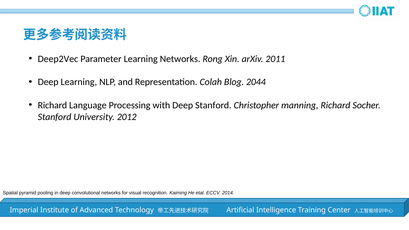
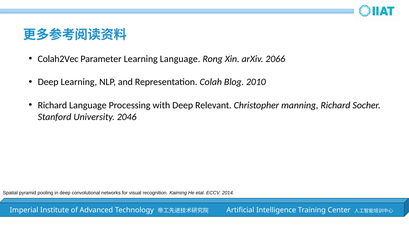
Deep2Vec: Deep2Vec -> Colah2Vec (58, 59)
Learning Networks: Networks -> Language (180, 59)
2011: 2011 -> 2066 (275, 59)
2044: 2044 -> 2010 (256, 82)
Deep Stanford: Stanford -> Relevant (213, 105)
2012: 2012 -> 2046 (127, 117)
